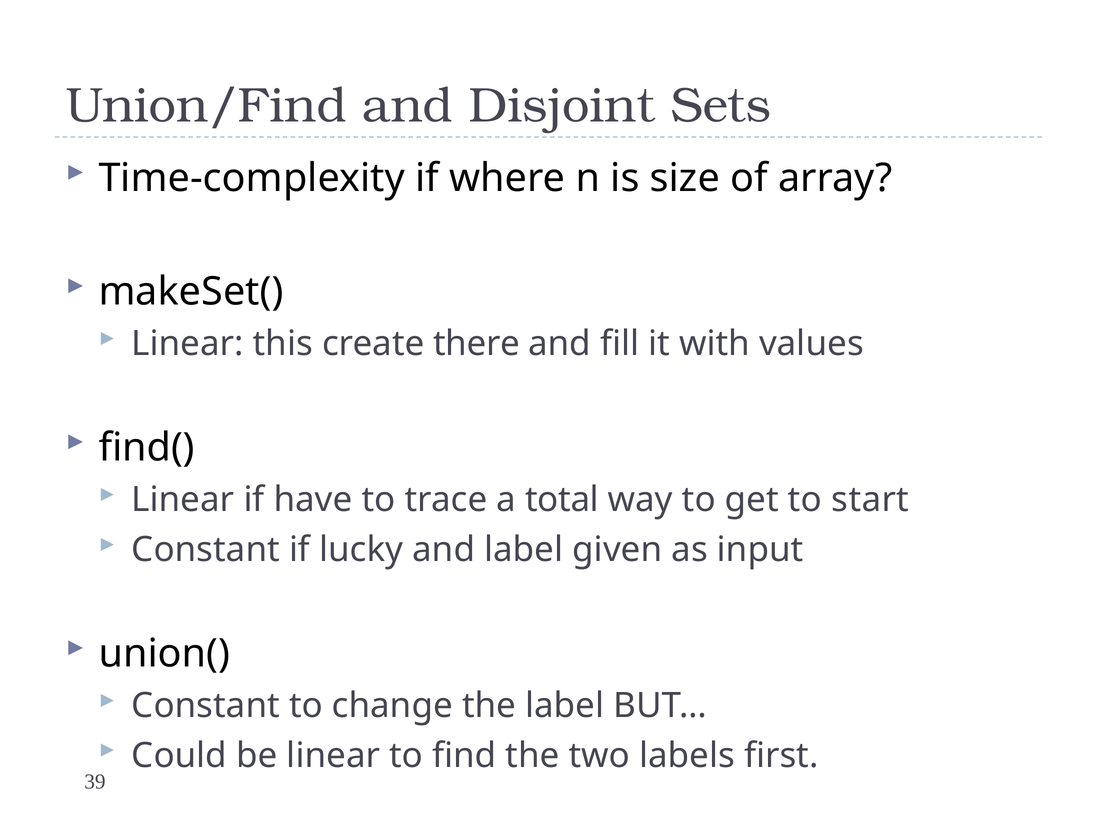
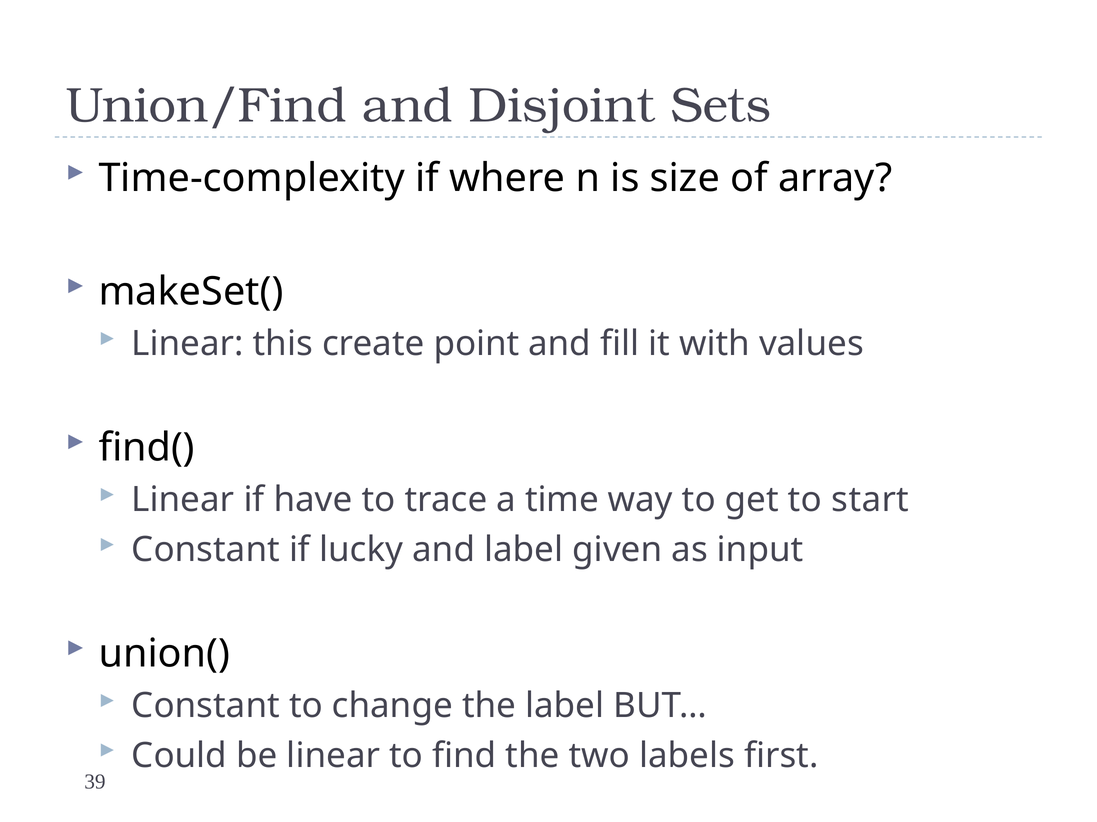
there: there -> point (476, 344)
total: total -> time (562, 500)
